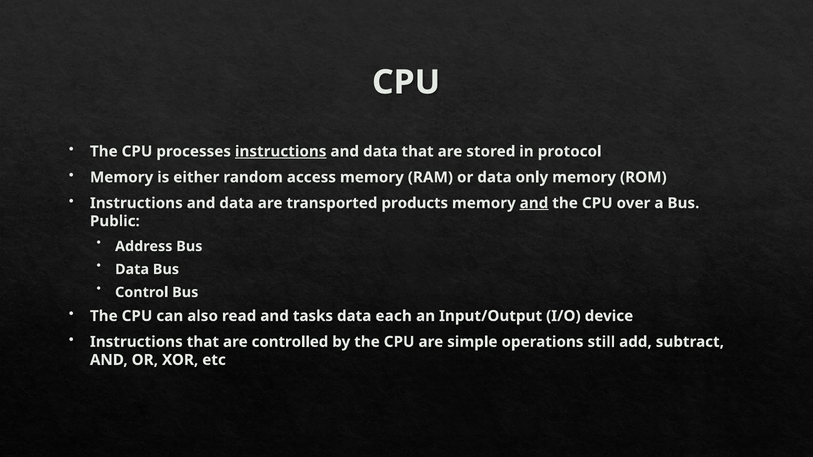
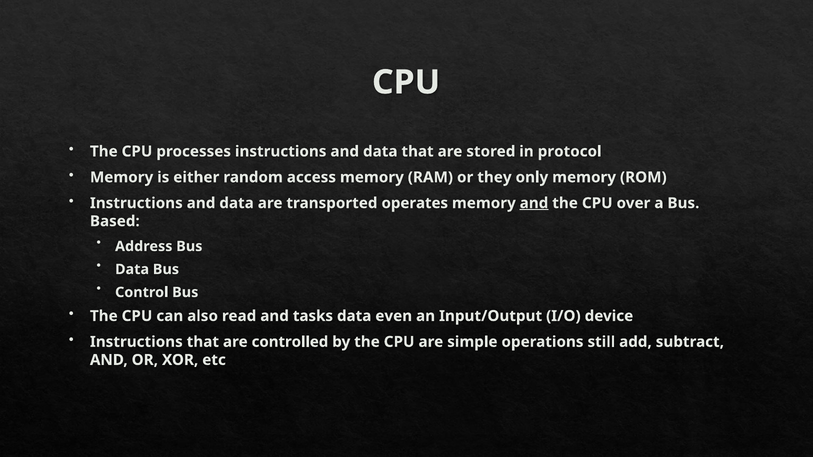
instructions underline: present -> none (281, 152)
or data: data -> they (494, 177)
products: products -> operates (415, 203)
Public: Public -> Based (115, 221)
each: each -> even (394, 316)
